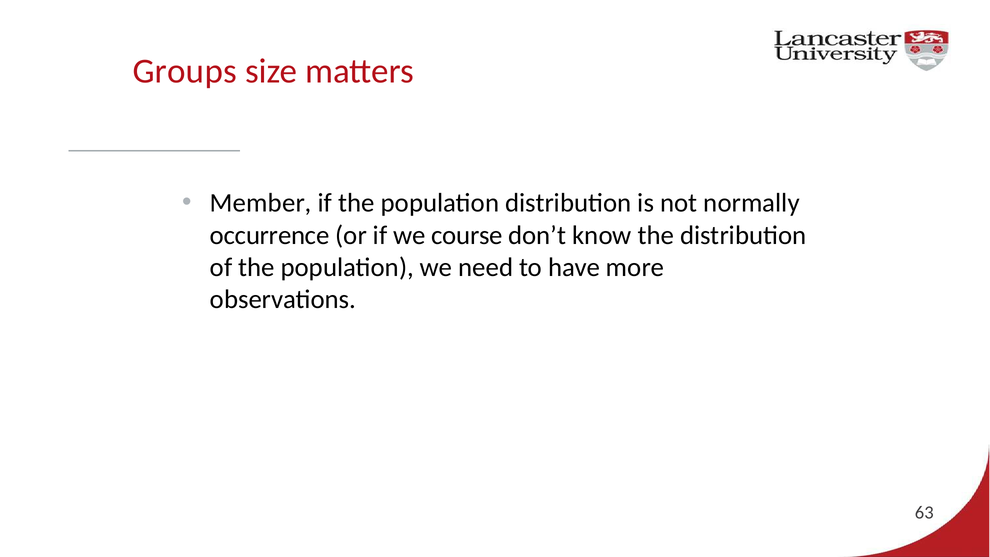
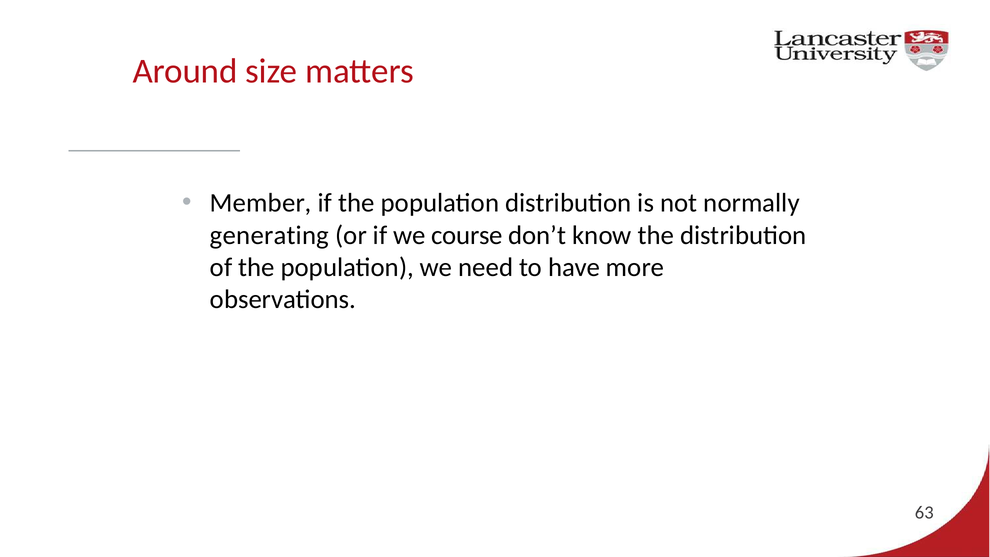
Groups: Groups -> Around (185, 71)
occurrence: occurrence -> generating (269, 235)
